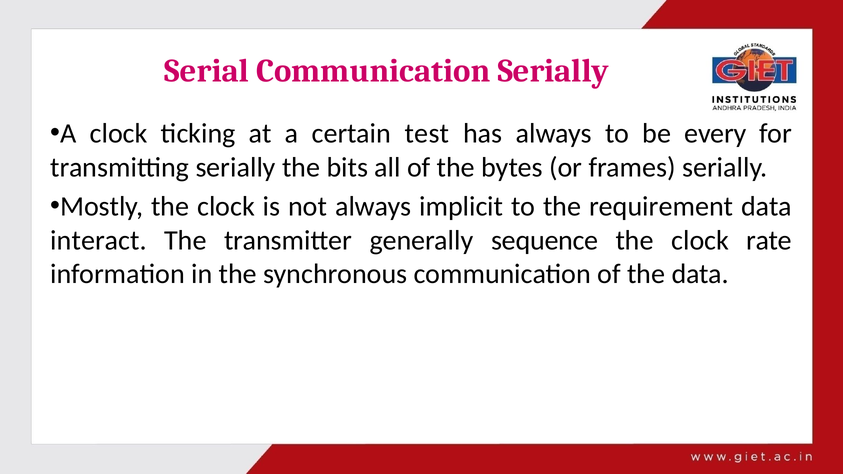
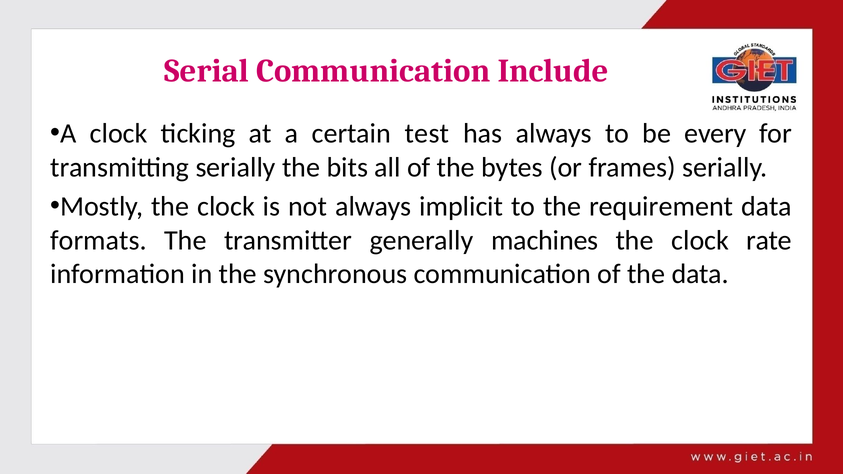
Communication Serially: Serially -> Include (553, 71)
interact: interact -> formats (99, 240)
sequence: sequence -> machines (545, 240)
